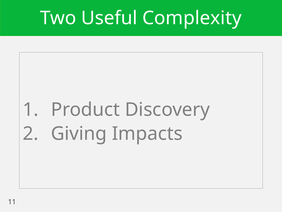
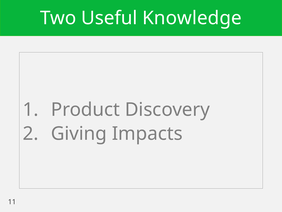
Complexity: Complexity -> Knowledge (192, 18)
